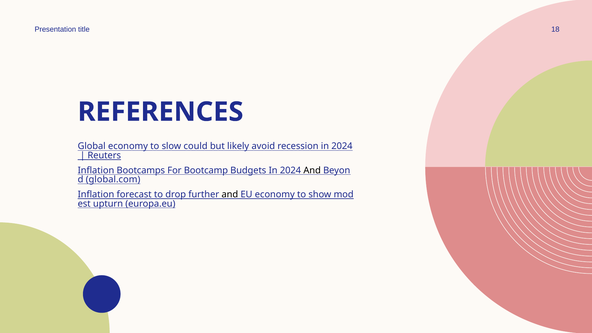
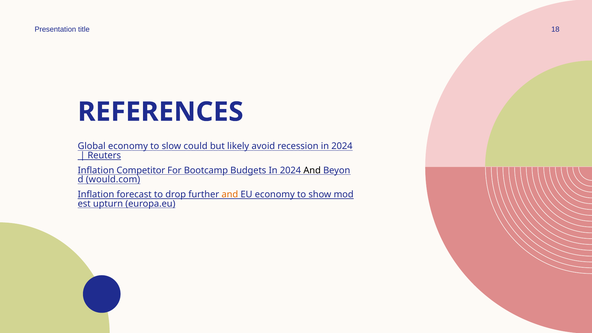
Bootcamps: Bootcamps -> Competitor (141, 170)
global.com: global.com -> would.com (113, 180)
and colour: black -> orange (230, 194)
